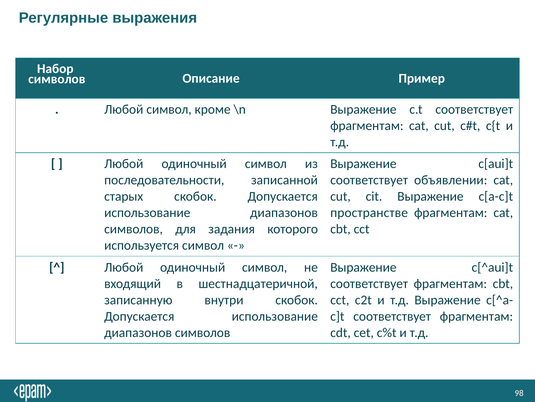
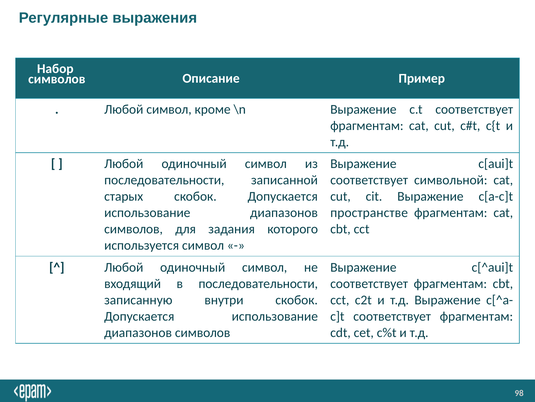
объявлении: объявлении -> символьной (451, 180)
в шестнадцатеричной: шестнадцатеричной -> последовательности (258, 283)
